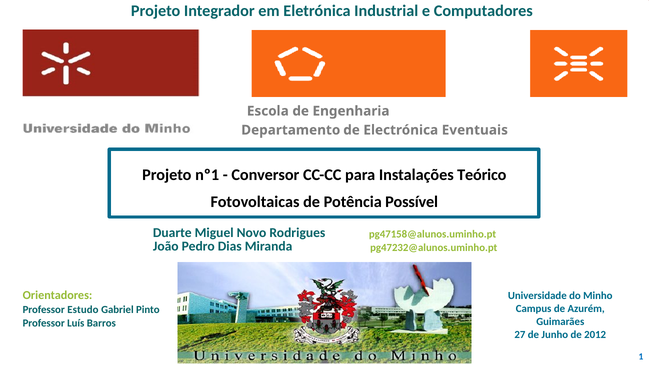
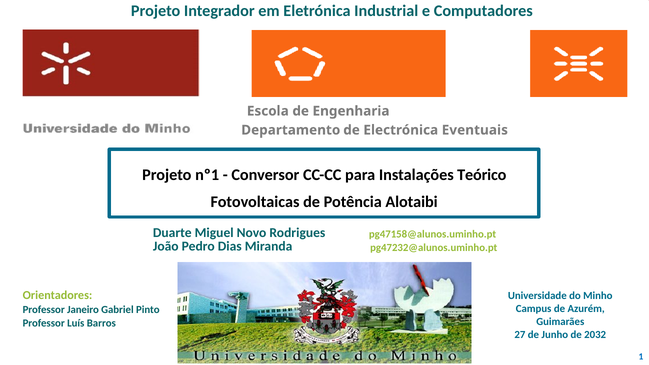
Possível: Possível -> Alotaibi (412, 202)
Estudo: Estudo -> Janeiro (83, 310)
2012: 2012 -> 2032 (595, 335)
